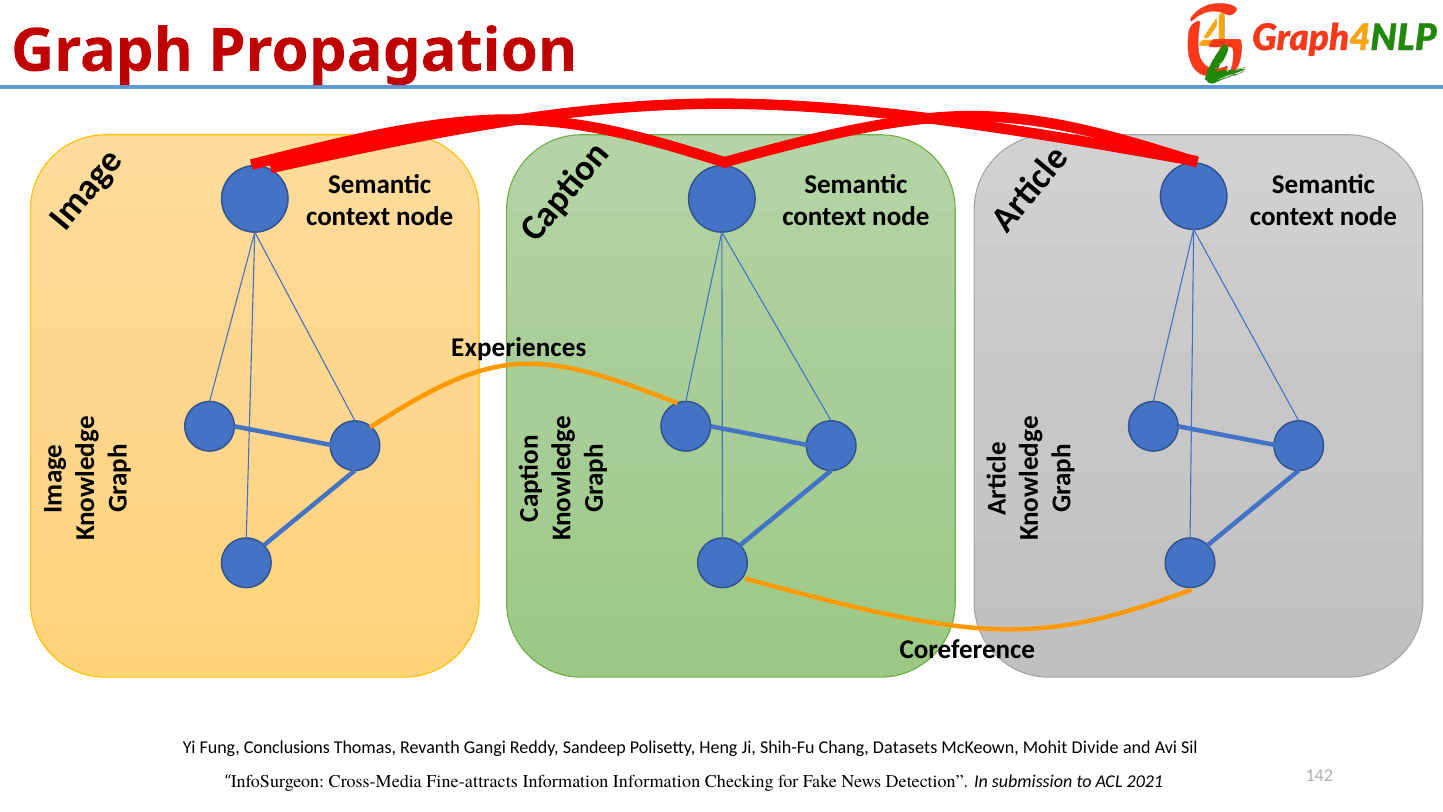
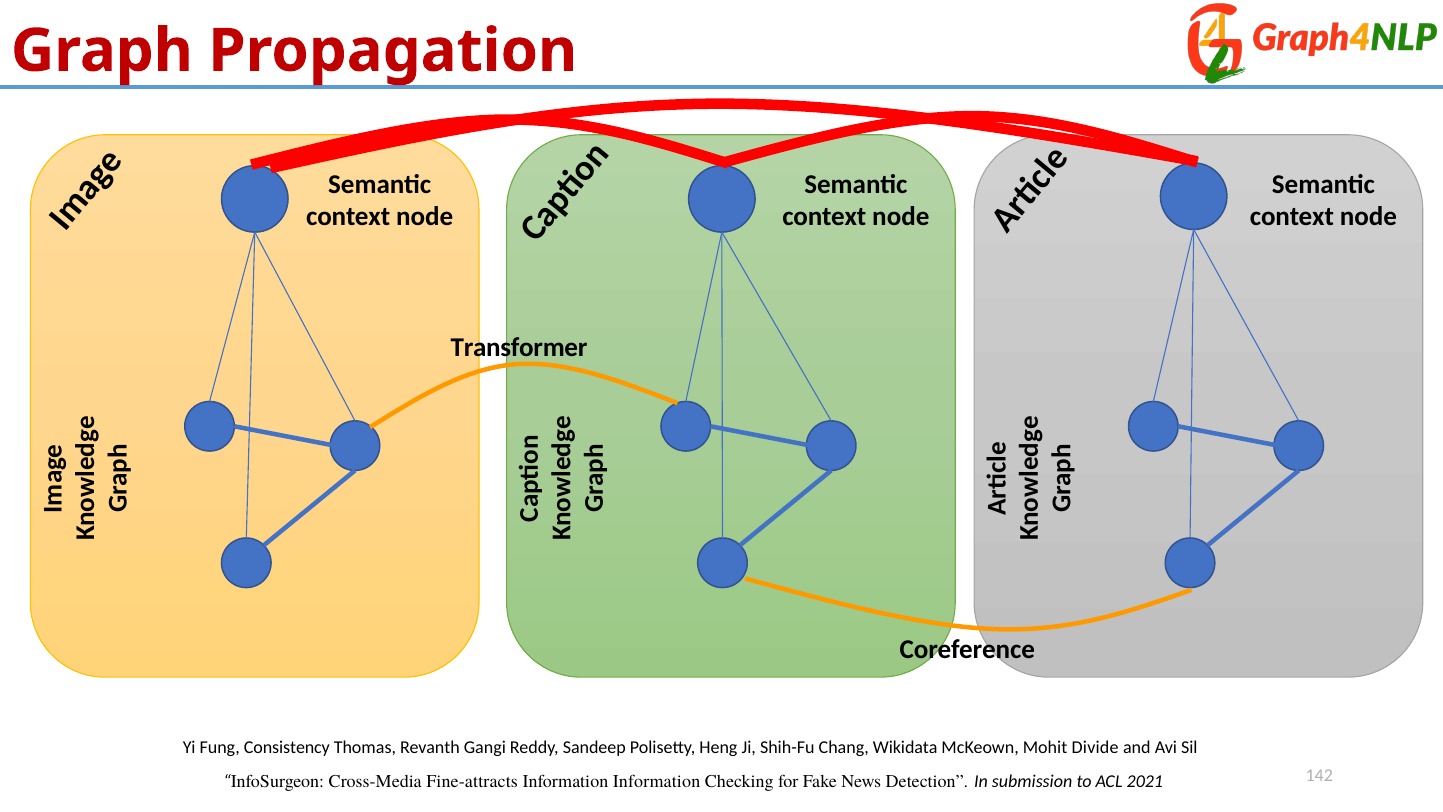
Experiences: Experiences -> Transformer (519, 347)
Conclusions: Conclusions -> Consistency (287, 747)
Datasets: Datasets -> Wikidata (905, 747)
